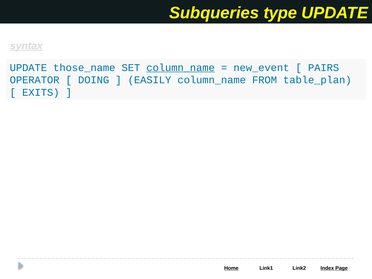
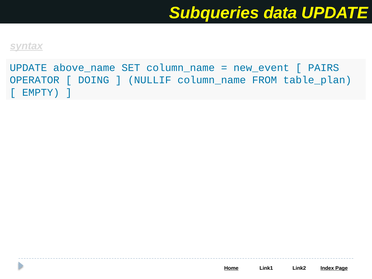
type: type -> data (280, 13)
those_name: those_name -> above_name (84, 68)
column_name underline: present -> none (181, 68)
EASILY: EASILY -> NULLIF (150, 80)
EXITS: EXITS -> EMPTY (41, 92)
